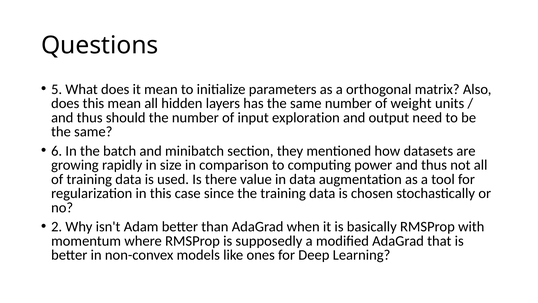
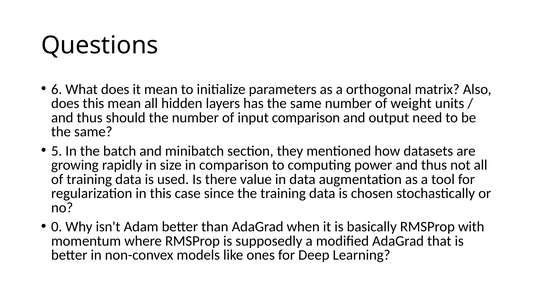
5: 5 -> 6 (57, 89)
input exploration: exploration -> comparison (306, 117)
6: 6 -> 5 (57, 151)
2: 2 -> 0 (57, 227)
